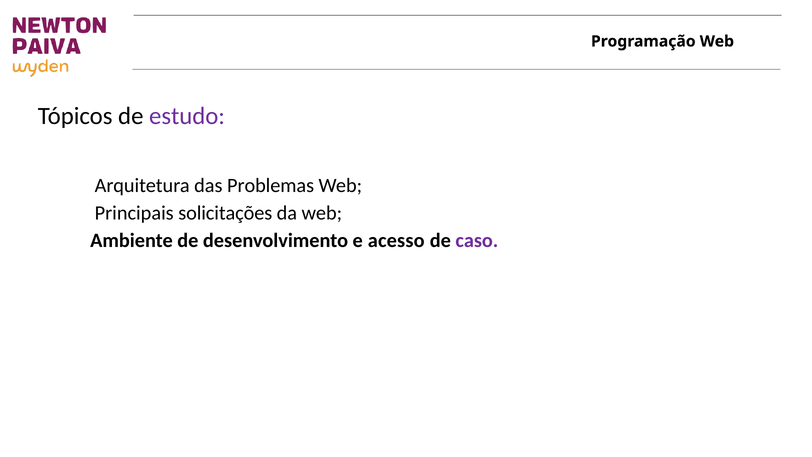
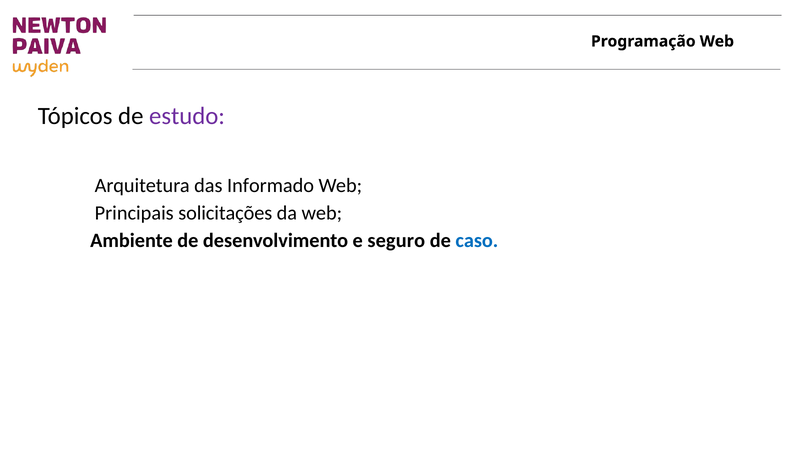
Problemas: Problemas -> Informado (271, 185)
acesso: acesso -> seguro (396, 241)
caso colour: purple -> blue (477, 241)
